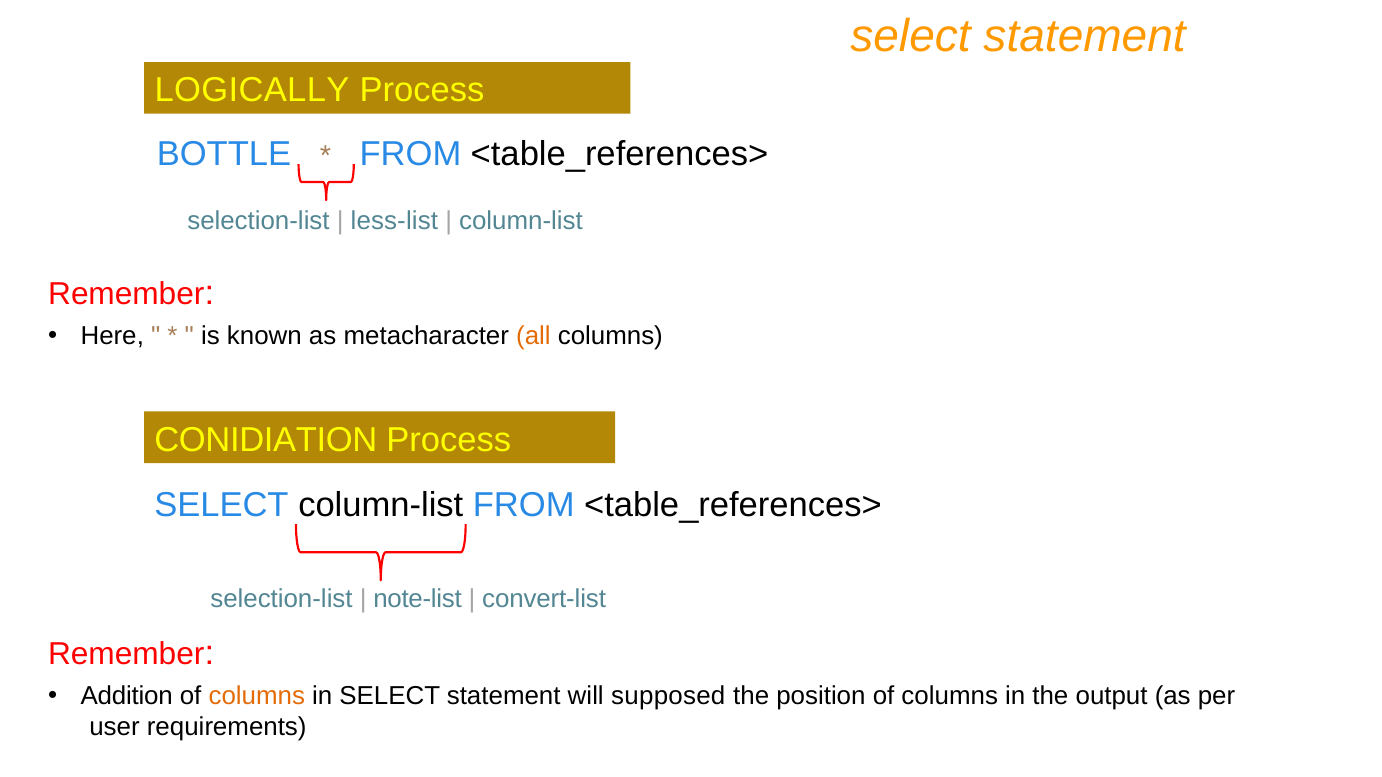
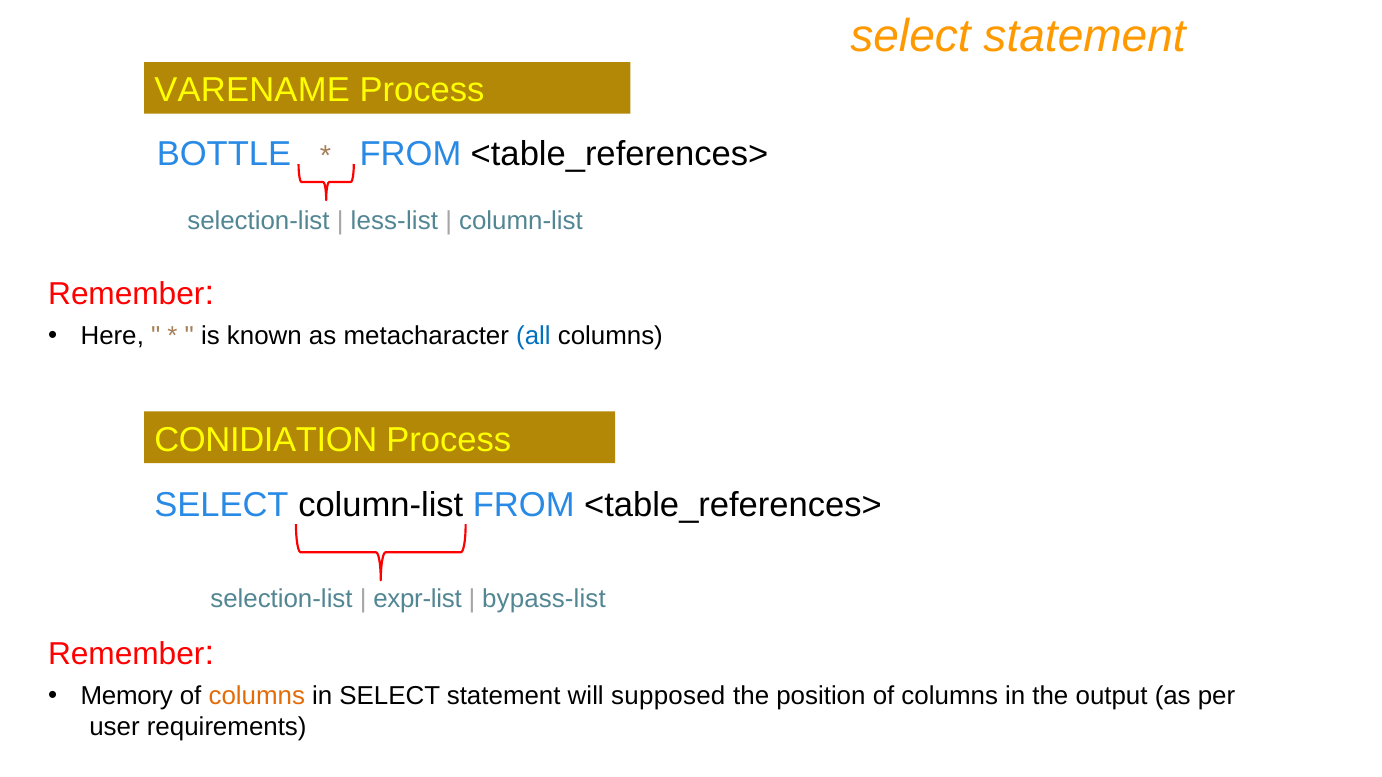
LOGICALLY: LOGICALLY -> VARENAME (252, 90)
all colour: orange -> blue (533, 336)
note-list: note-list -> expr-list (418, 599)
convert-list: convert-list -> bypass-list (544, 599)
Addition: Addition -> Memory (127, 696)
